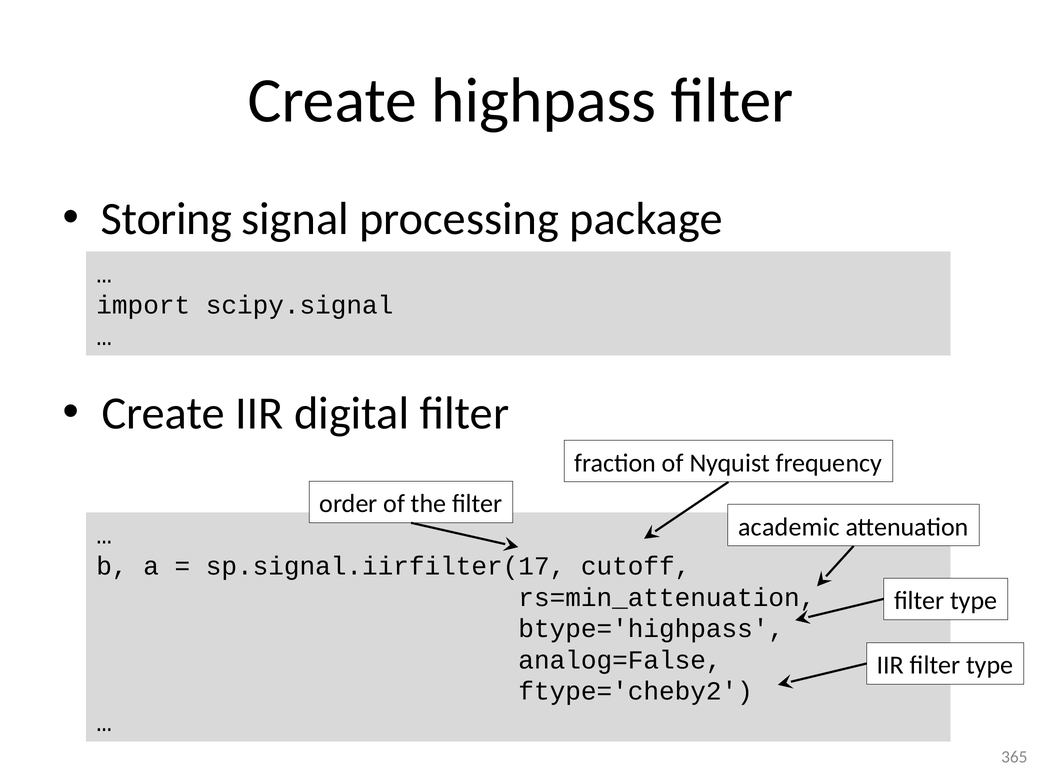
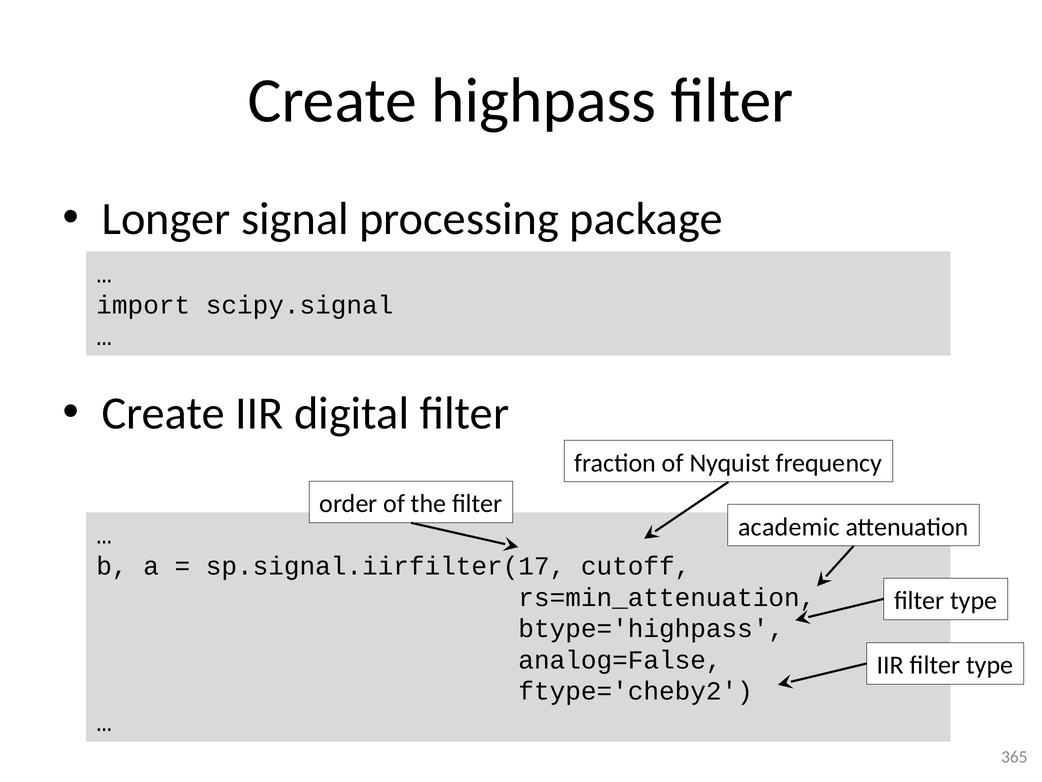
Storing: Storing -> Longer (166, 219)
